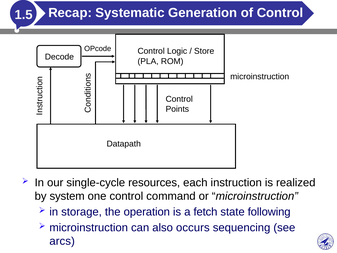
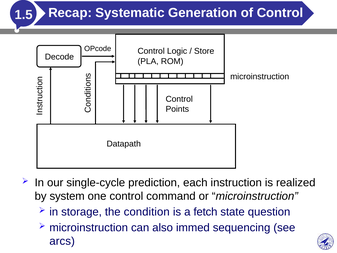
resources: resources -> prediction (154, 183)
operation: operation -> condition (147, 212)
following: following -> question (269, 212)
occurs: occurs -> immed (193, 228)
